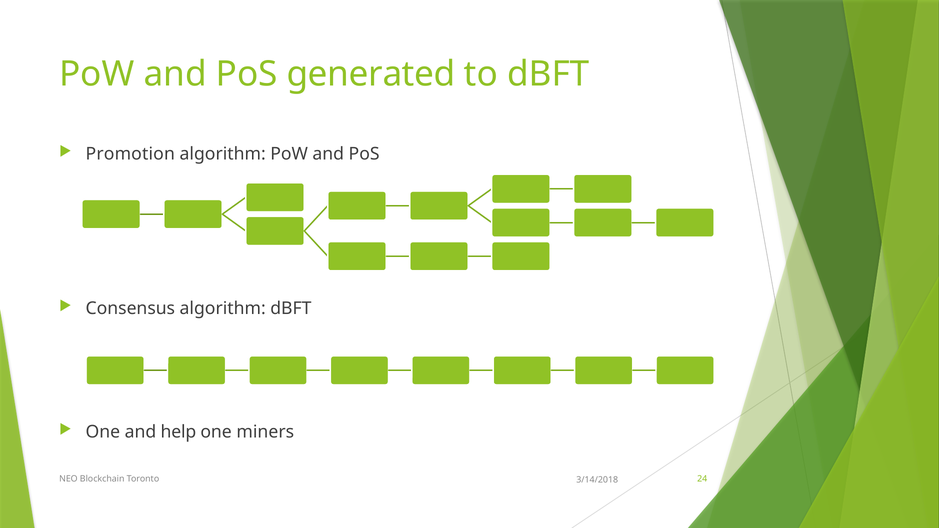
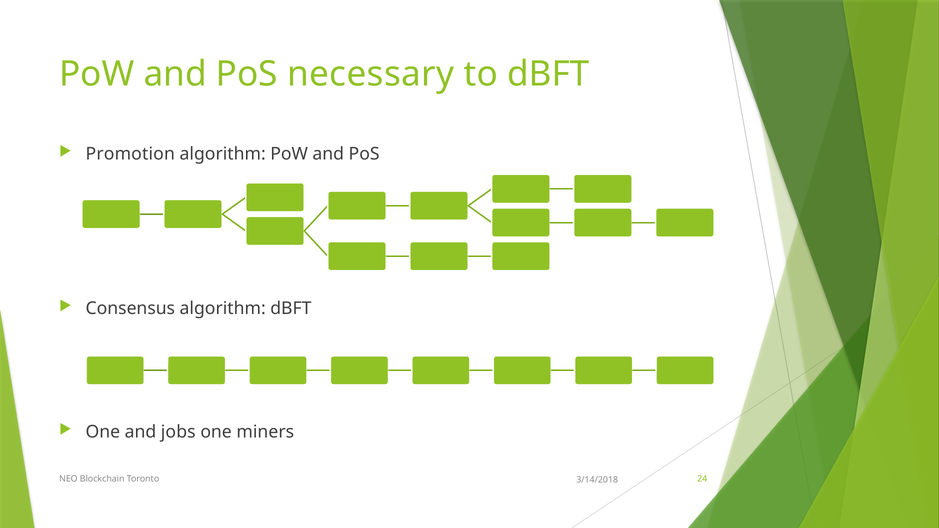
generated: generated -> necessary (371, 74)
help: help -> jobs (178, 432)
